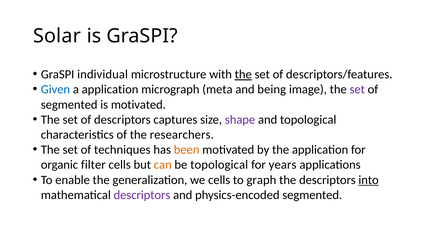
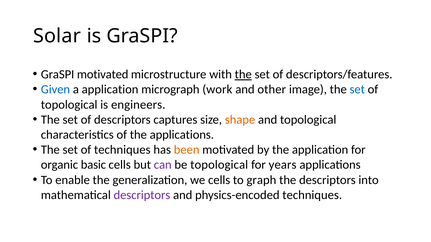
GraSPI individual: individual -> motivated (103, 75)
meta: meta -> work (217, 90)
being: being -> other (272, 90)
set colour: purple -> blue (357, 90)
segmented: segmented -> topological (69, 105)
is motivated: motivated -> engineers (138, 105)
shape colour: purple -> orange (240, 120)
the researchers: researchers -> applications (182, 135)
filter: filter -> basic (93, 165)
can colour: orange -> purple (163, 165)
into underline: present -> none (369, 180)
physics-encoded segmented: segmented -> techniques (312, 195)
